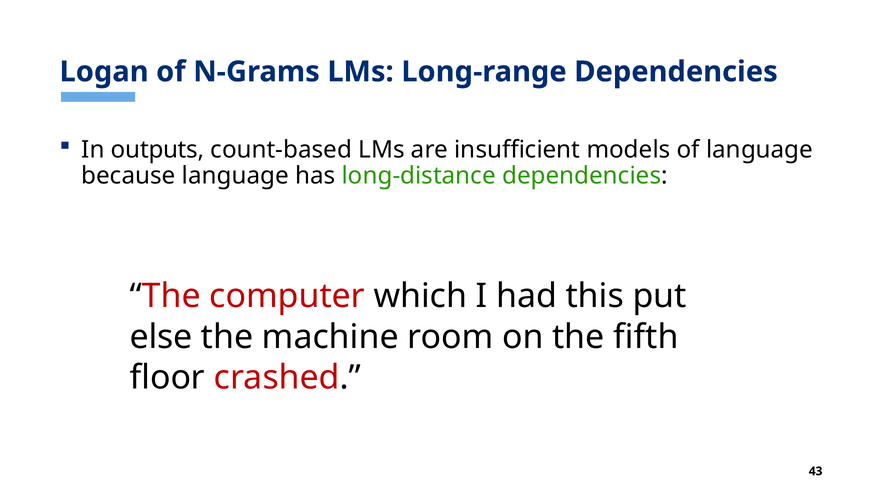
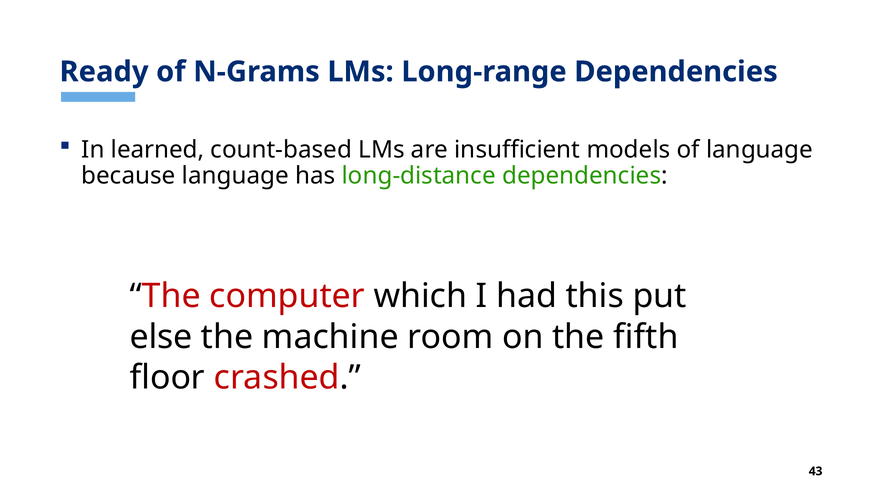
Logan: Logan -> Ready (104, 72)
outputs: outputs -> learned (158, 150)
